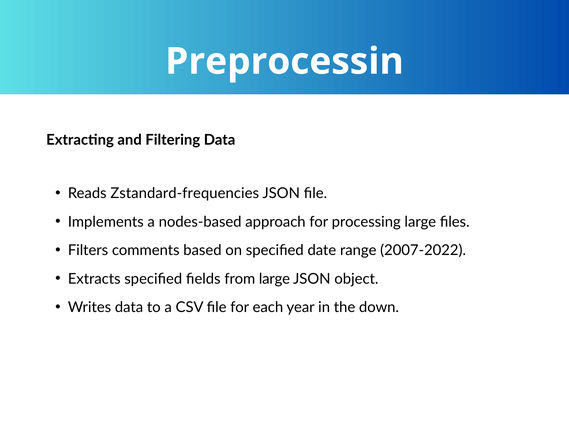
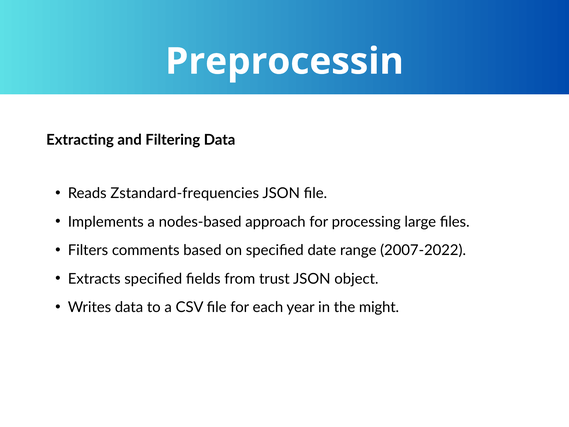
from large: large -> trust (274, 279)
down: down -> might (379, 307)
